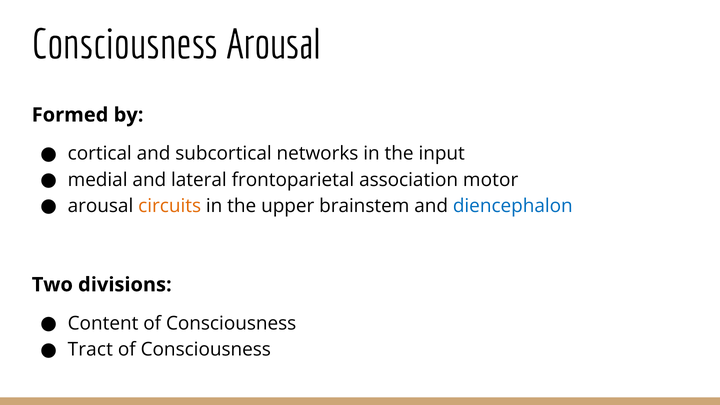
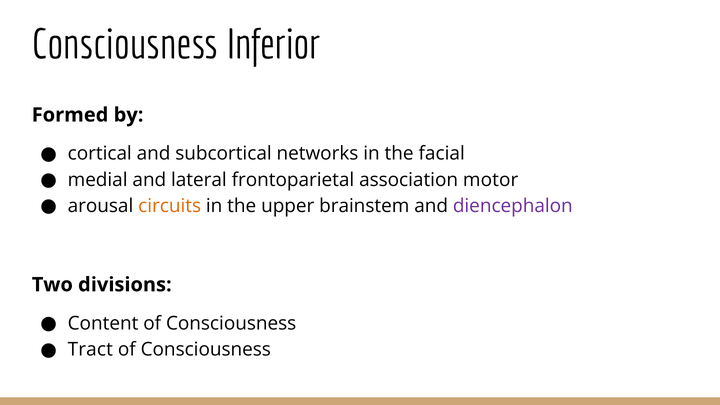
Consciousness Arousal: Arousal -> Inferior (273, 45)
input: input -> facial (442, 154)
diencephalon colour: blue -> purple (513, 206)
